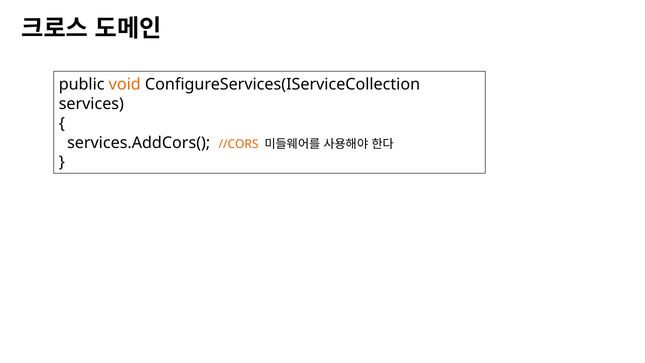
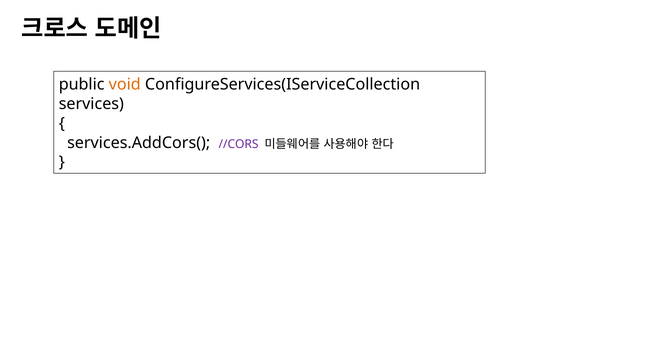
//CORS colour: orange -> purple (239, 144)
